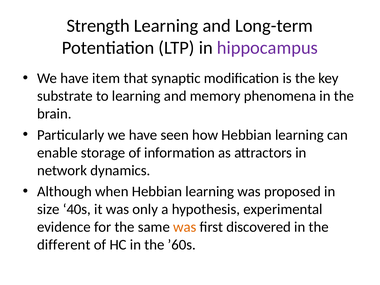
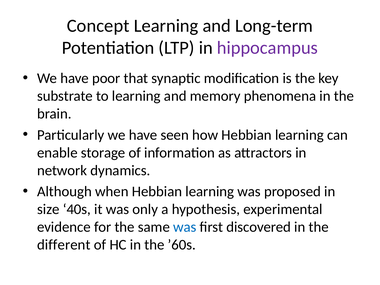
Strength: Strength -> Concept (98, 26)
item: item -> poor (106, 78)
was colour: orange -> blue (185, 227)
